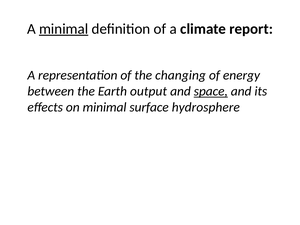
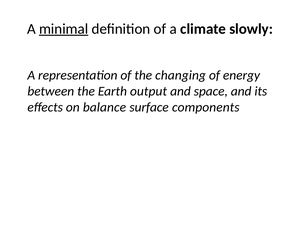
report: report -> slowly (251, 29)
space underline: present -> none (211, 91)
on minimal: minimal -> balance (104, 107)
hydrosphere: hydrosphere -> components (206, 107)
